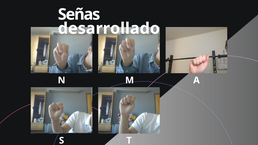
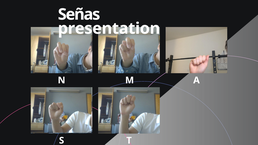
desarrollado: desarrollado -> presentation (109, 29)
